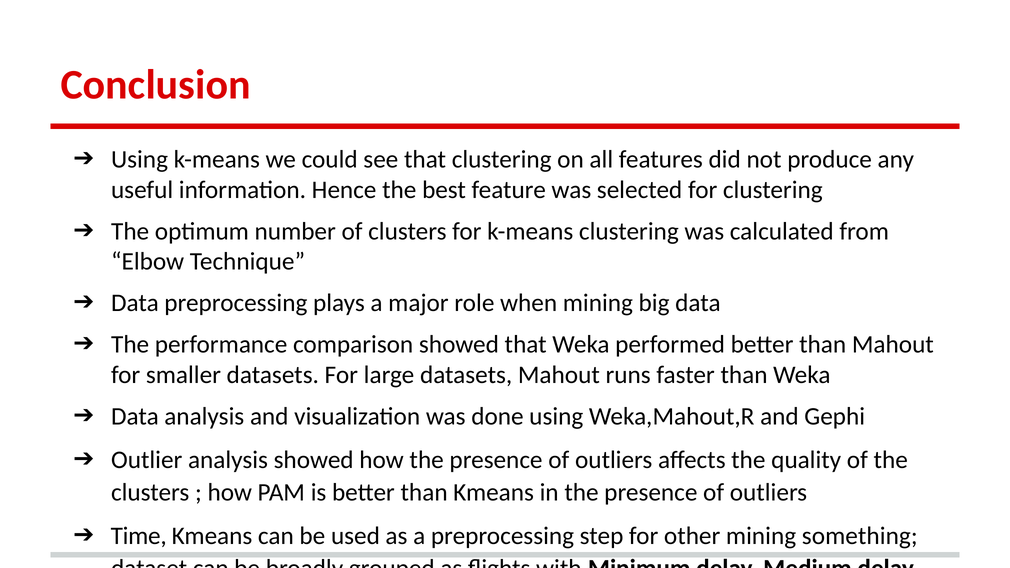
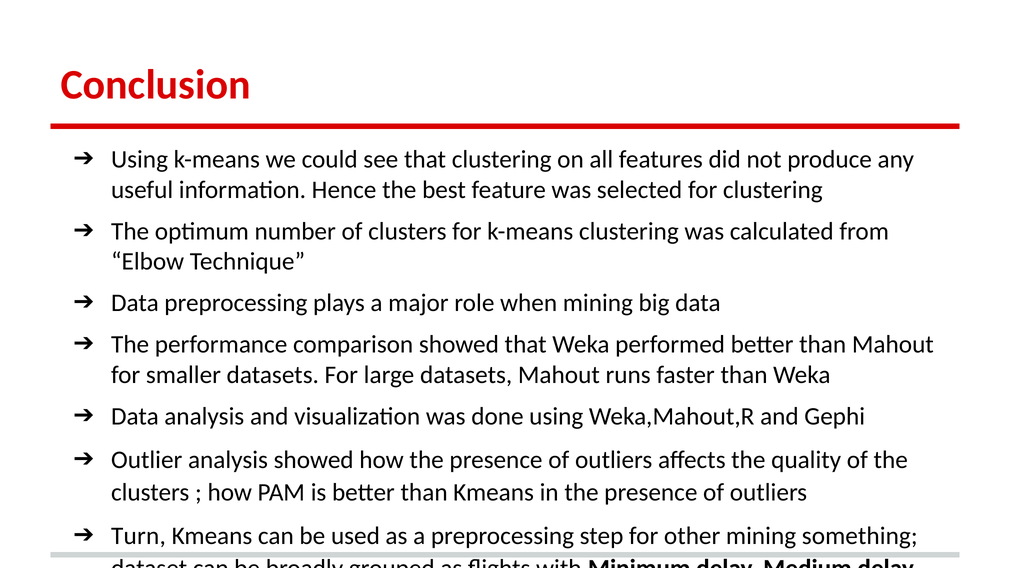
Time: Time -> Turn (138, 536)
